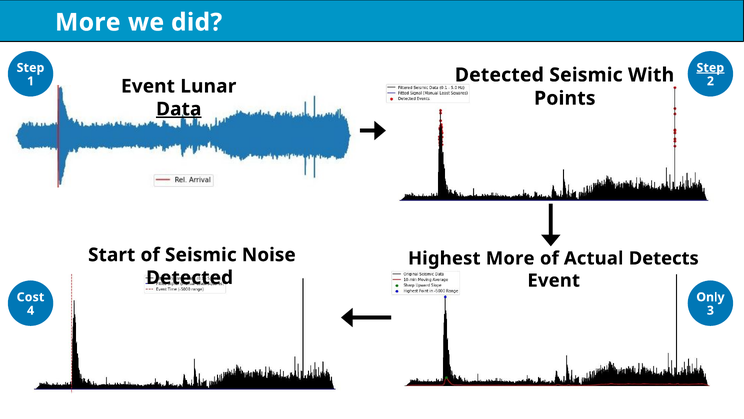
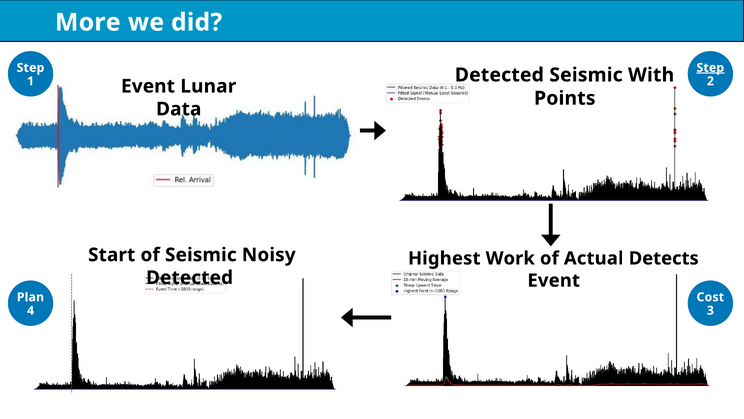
Data underline: present -> none (179, 109)
Noise: Noise -> Noisy (269, 255)
Highest More: More -> Work (510, 258)
Cost: Cost -> Plan (30, 297)
Only: Only -> Cost (710, 297)
